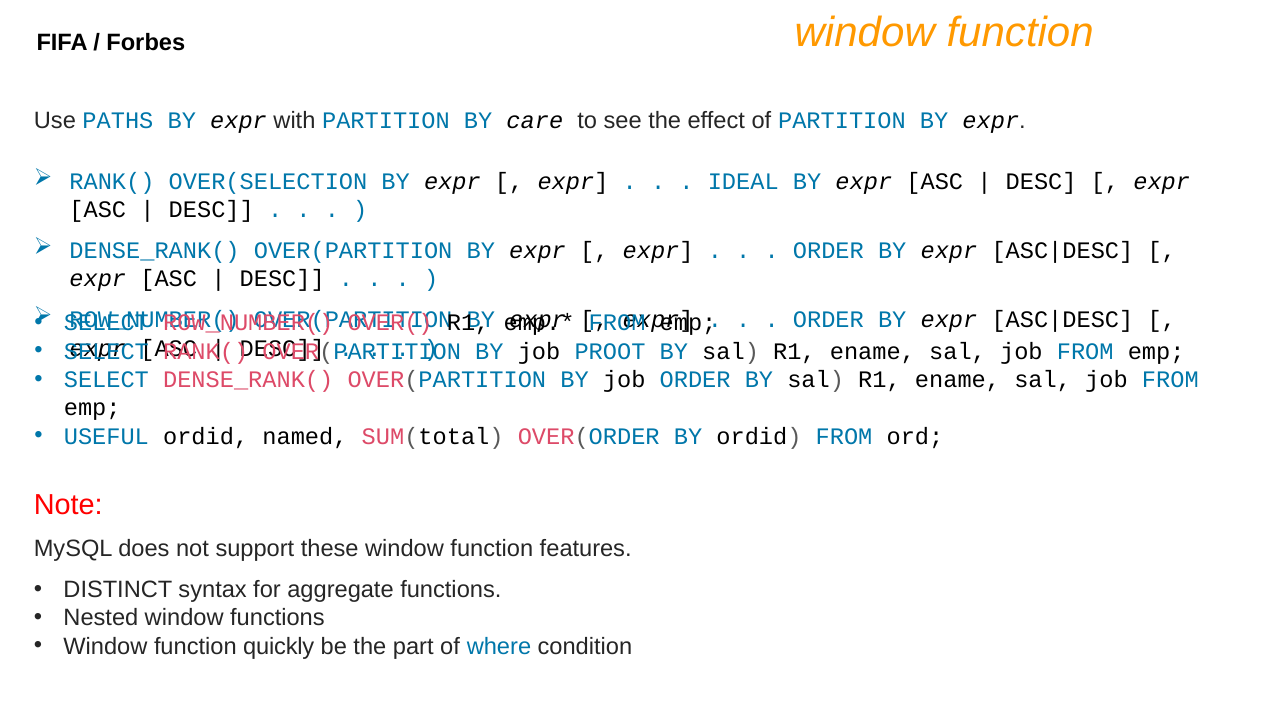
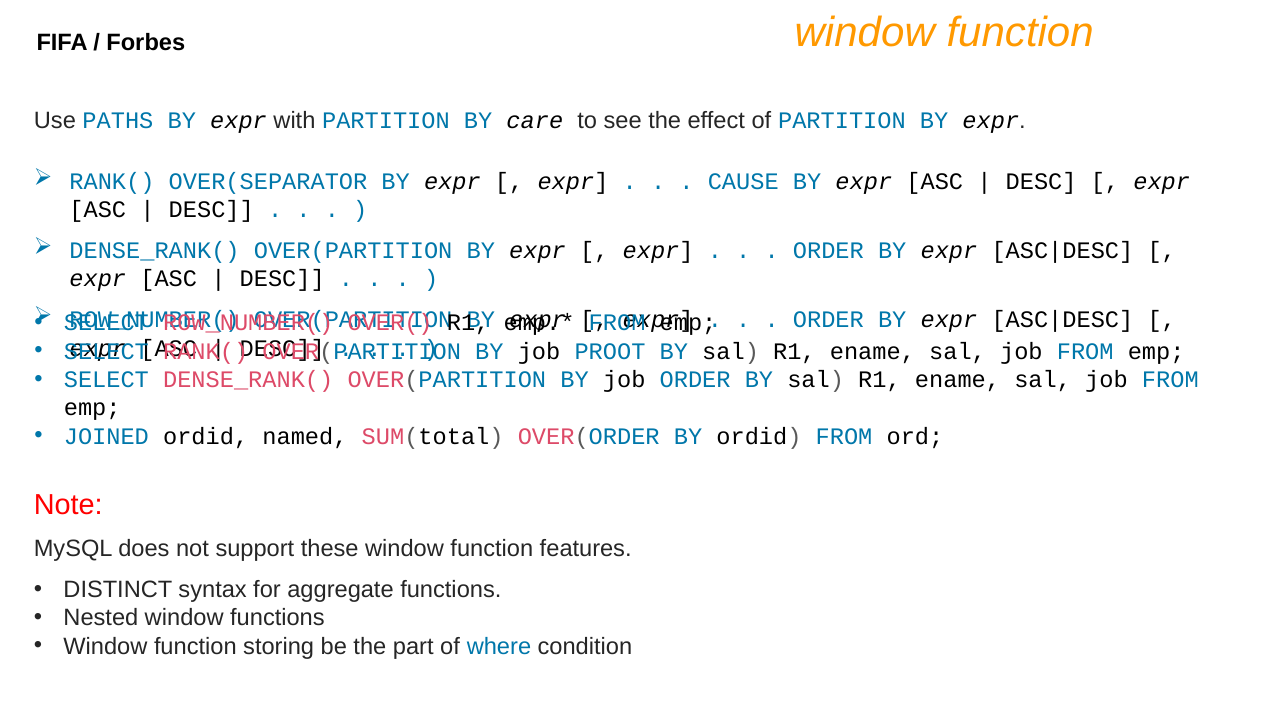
OVER(SELECTION: OVER(SELECTION -> OVER(SEPARATOR (268, 181)
IDEAL: IDEAL -> CAUSE (743, 181)
USEFUL: USEFUL -> JOINED (106, 436)
quickly: quickly -> storing (279, 647)
